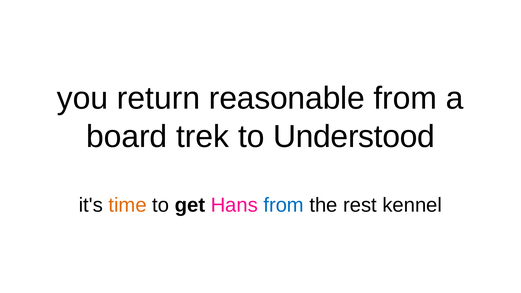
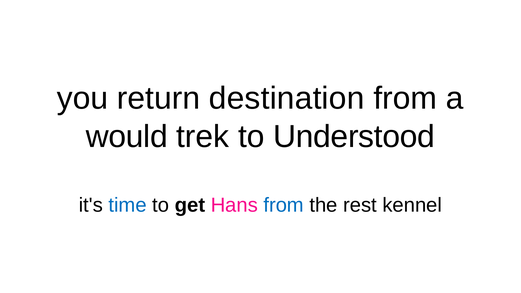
reasonable: reasonable -> destination (287, 98)
board: board -> would (127, 137)
time colour: orange -> blue (128, 205)
